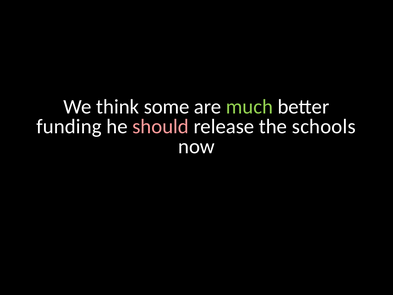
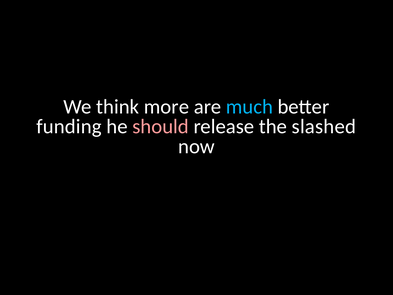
some: some -> more (166, 107)
much colour: light green -> light blue (249, 107)
schools: schools -> slashed (324, 126)
